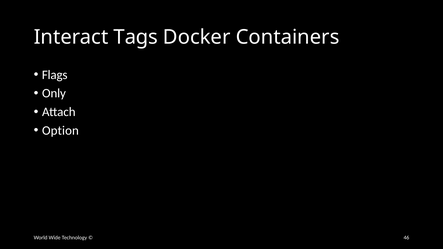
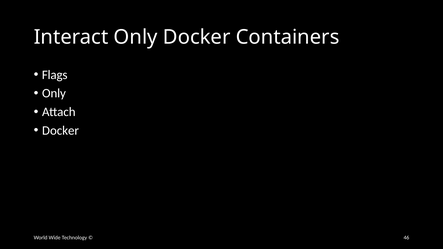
Interact Tags: Tags -> Only (136, 37)
Option: Option -> Docker (61, 131)
